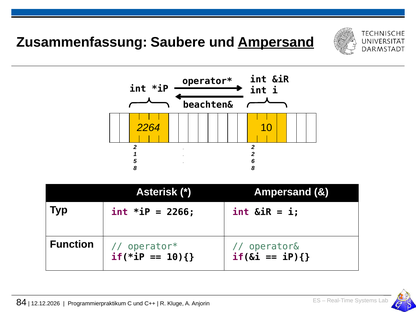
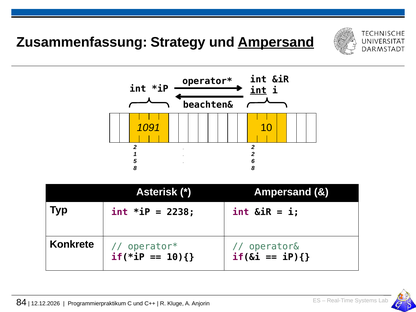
Saubere: Saubere -> Strategy (178, 42)
int underline: none -> present (258, 90)
2264: 2264 -> 1091 (148, 128)
2266: 2266 -> 2238 (181, 212)
Function: Function -> Konkrete (72, 244)
